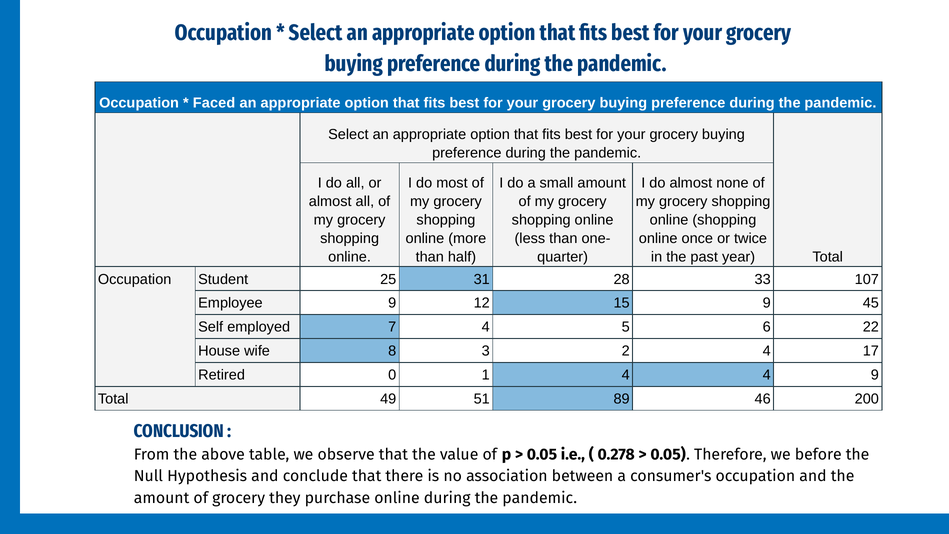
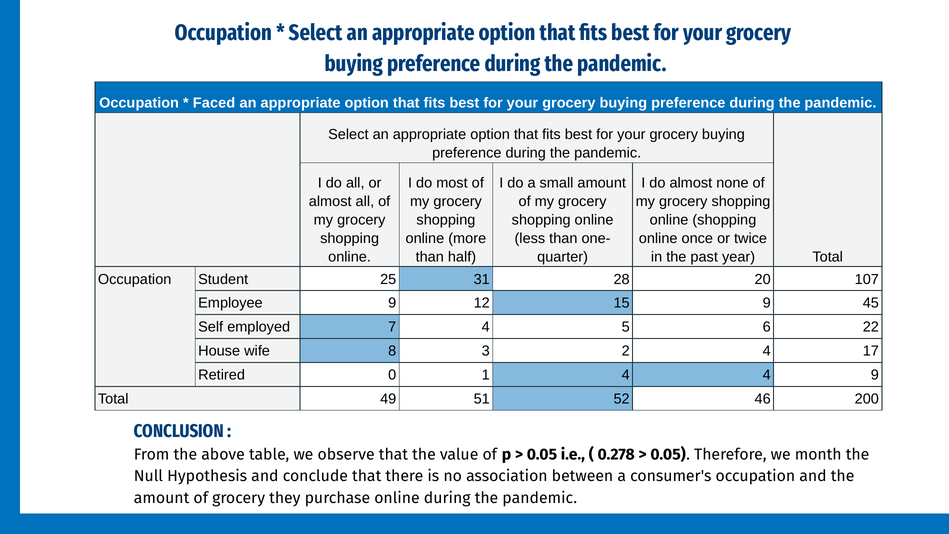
33: 33 -> 20 (763, 279)
89: 89 -> 52 (622, 399)
before: before -> month (818, 454)
